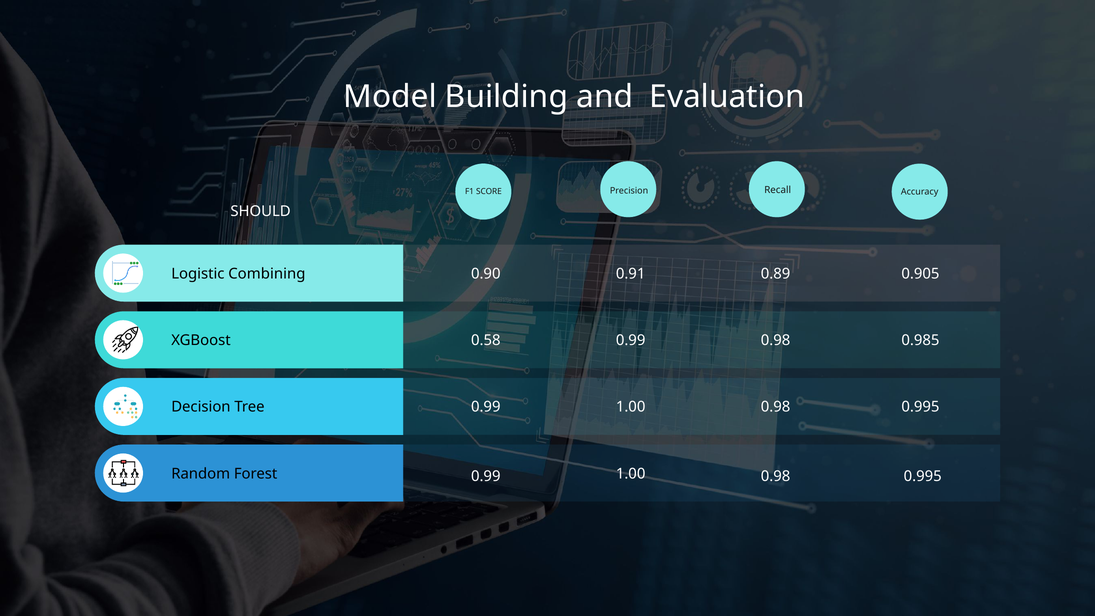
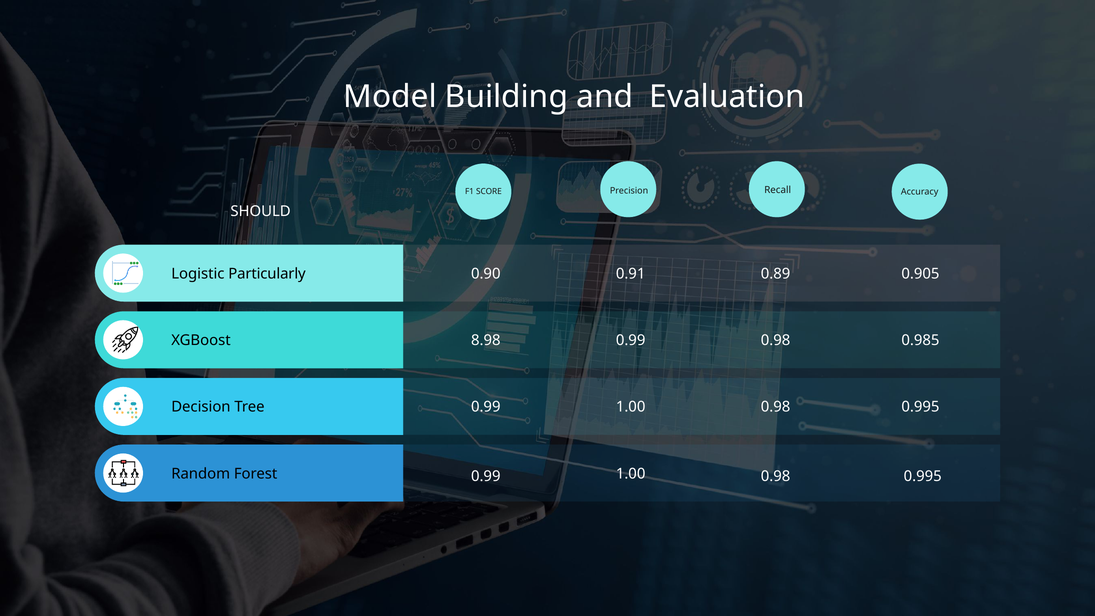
Combining: Combining -> Particularly (267, 274)
0.58: 0.58 -> 8.98 (486, 340)
